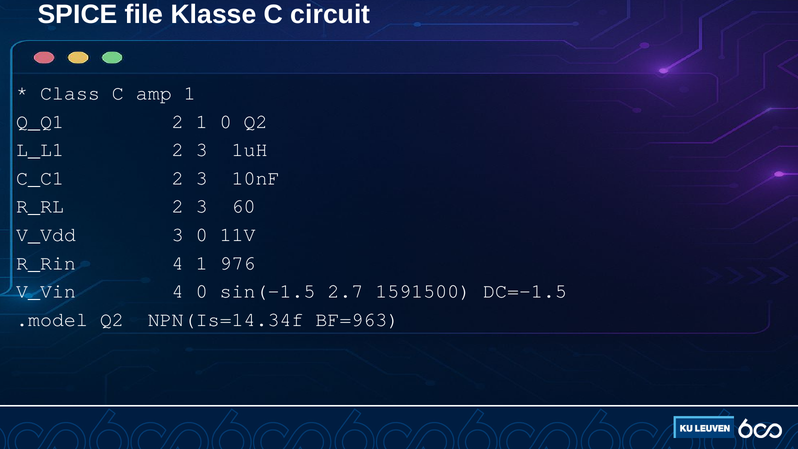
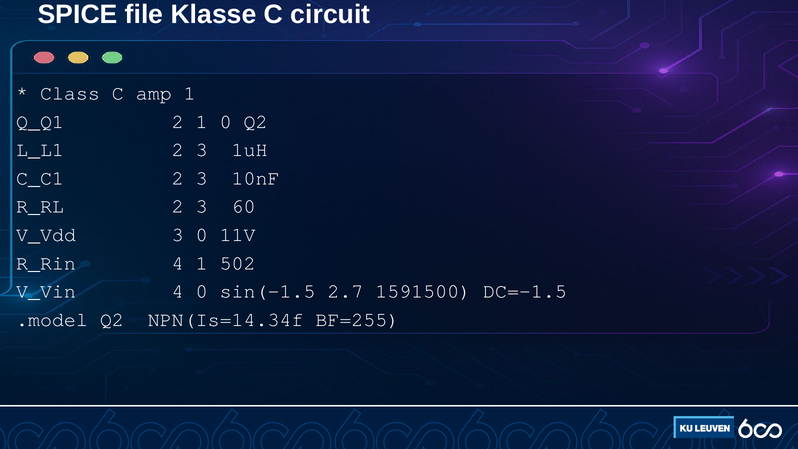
976: 976 -> 502 (238, 263)
BF=963: BF=963 -> BF=255 (357, 319)
